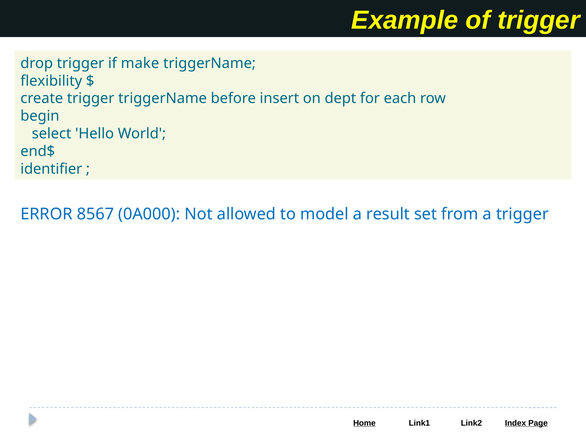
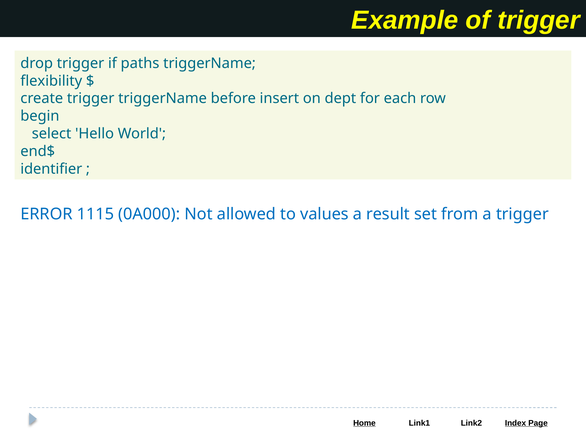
make: make -> paths (140, 63)
8567: 8567 -> 1115 (95, 214)
model: model -> values (324, 214)
